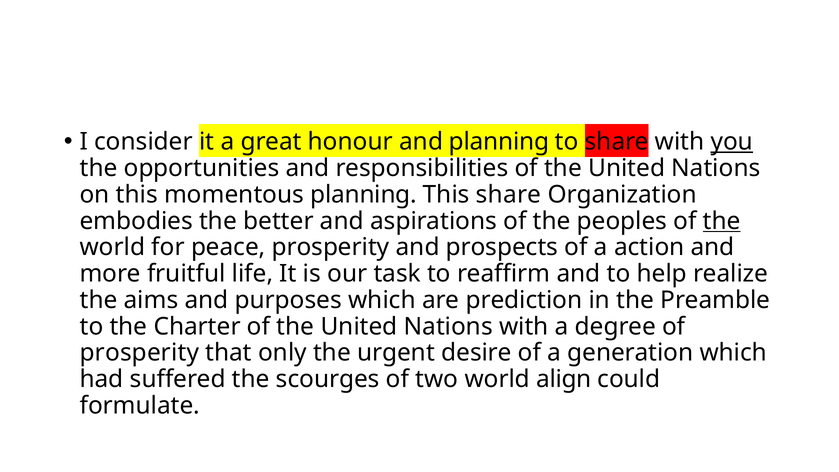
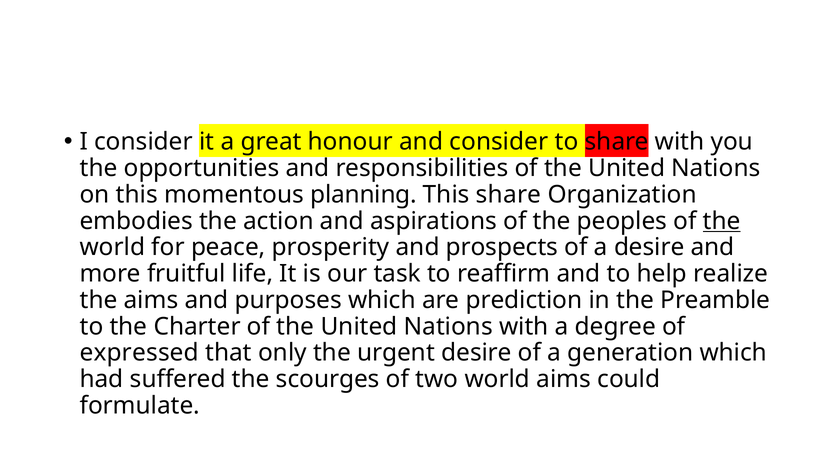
and planning: planning -> consider (499, 142)
you underline: present -> none (732, 142)
better: better -> action (278, 221)
a action: action -> desire (649, 247)
prosperity: prosperity -> expressed (139, 353)
world align: align -> aims (564, 379)
